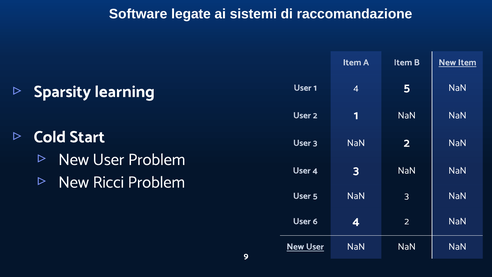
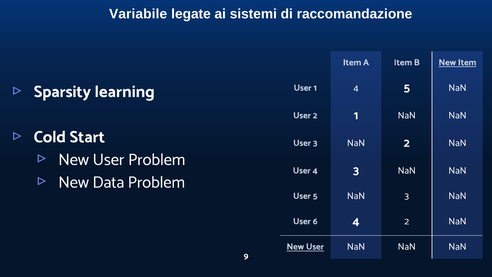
Software: Software -> Variabile (138, 14)
Ricci: Ricci -> Data (108, 182)
